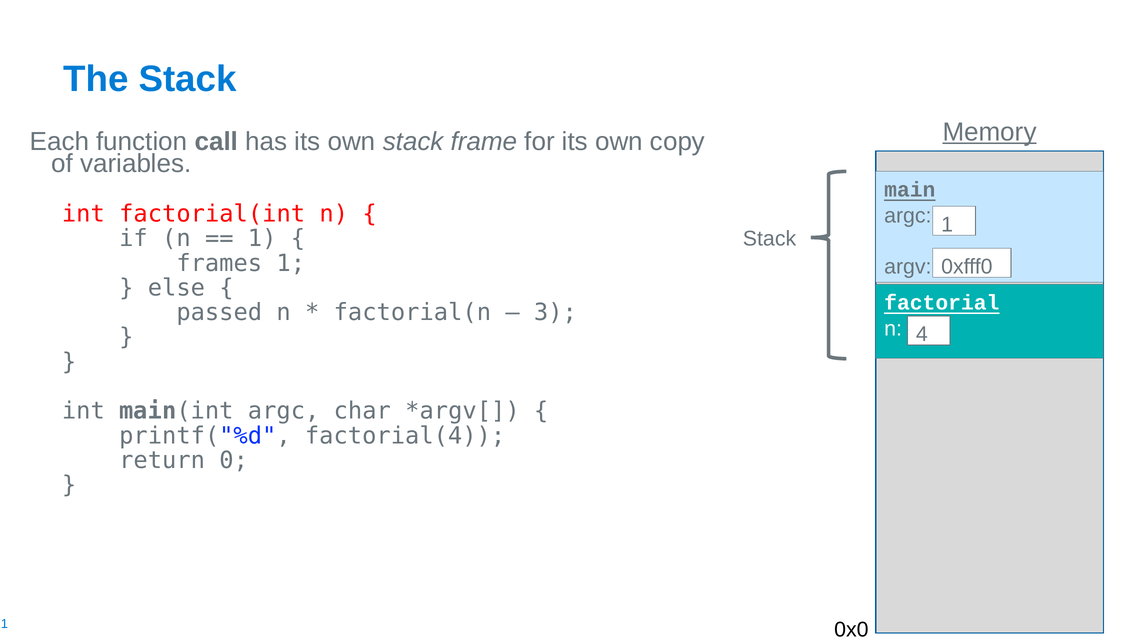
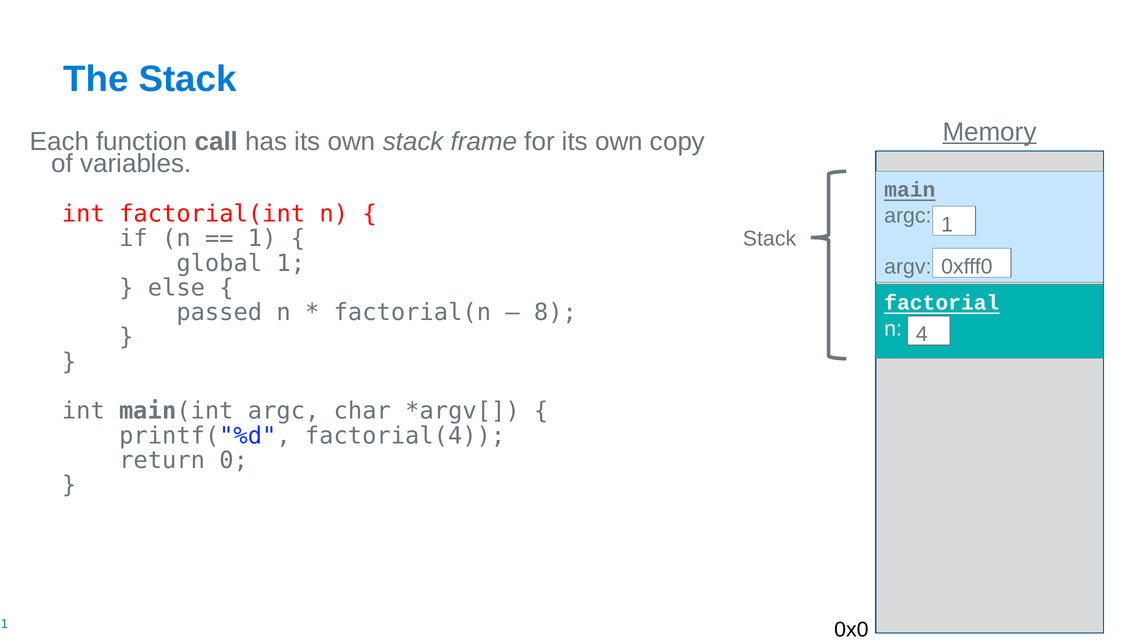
frames: frames -> global (219, 263)
3: 3 -> 8 (555, 313)
